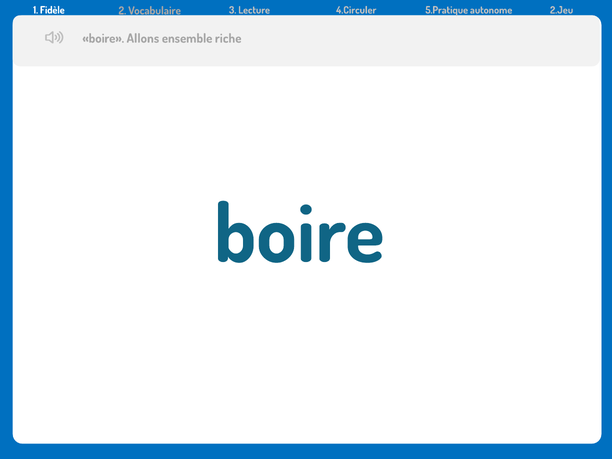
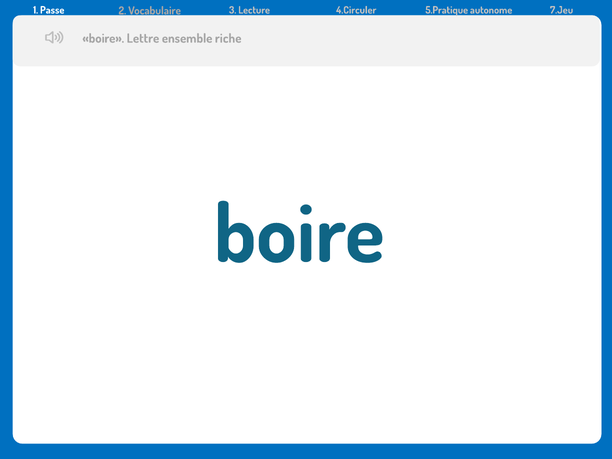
Fidèle: Fidèle -> Passe (52, 10)
2.Jeu: 2.Jeu -> 7.Jeu (562, 10)
Allons: Allons -> Lettre (143, 39)
